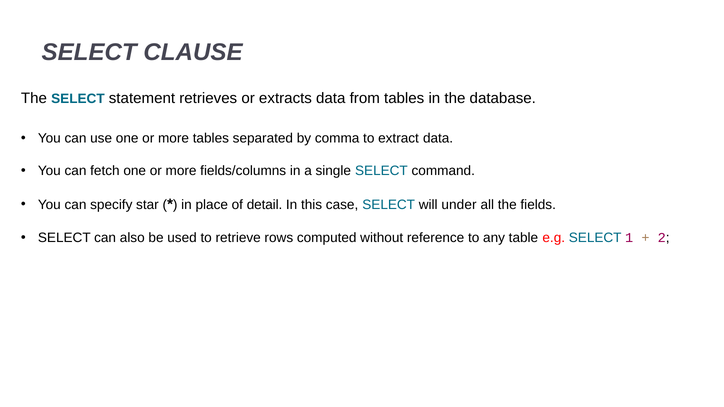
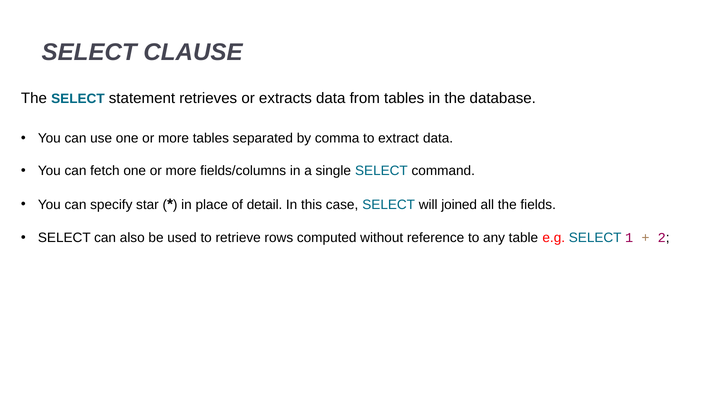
under: under -> joined (459, 205)
